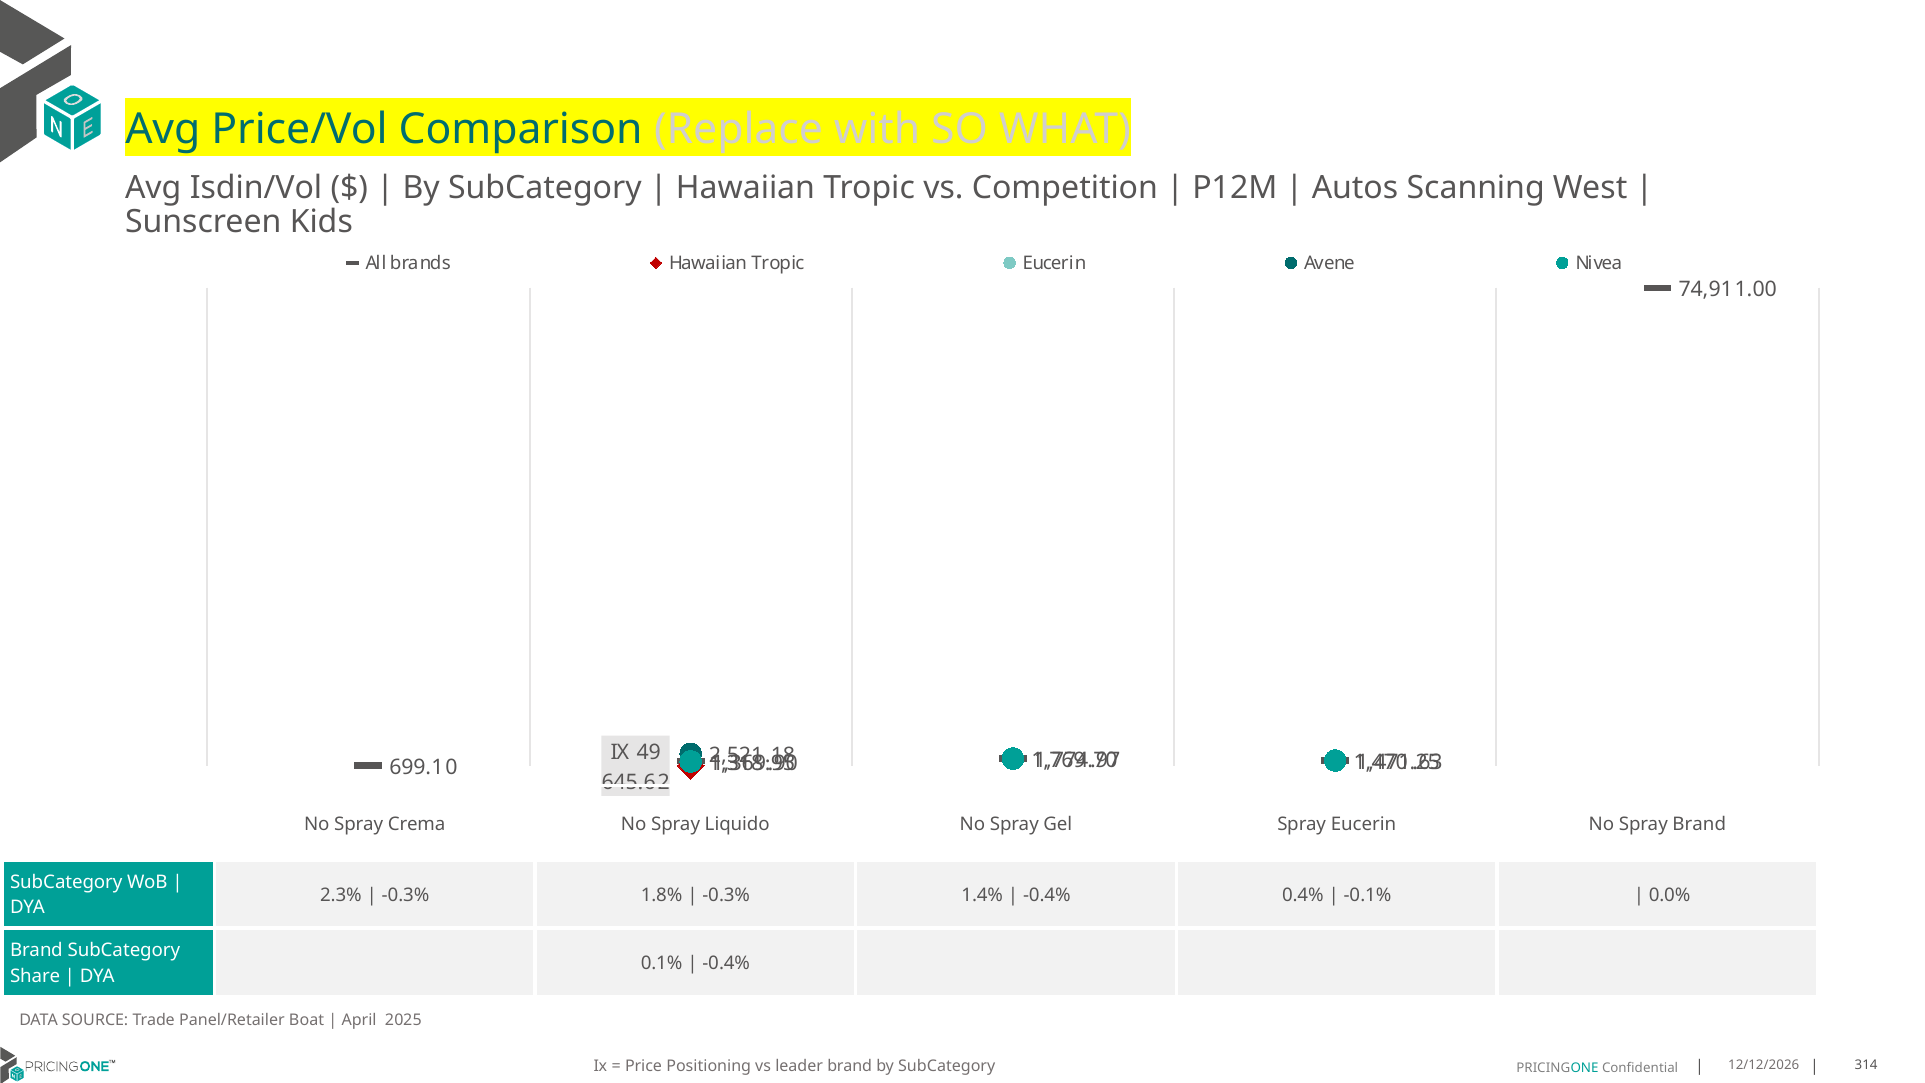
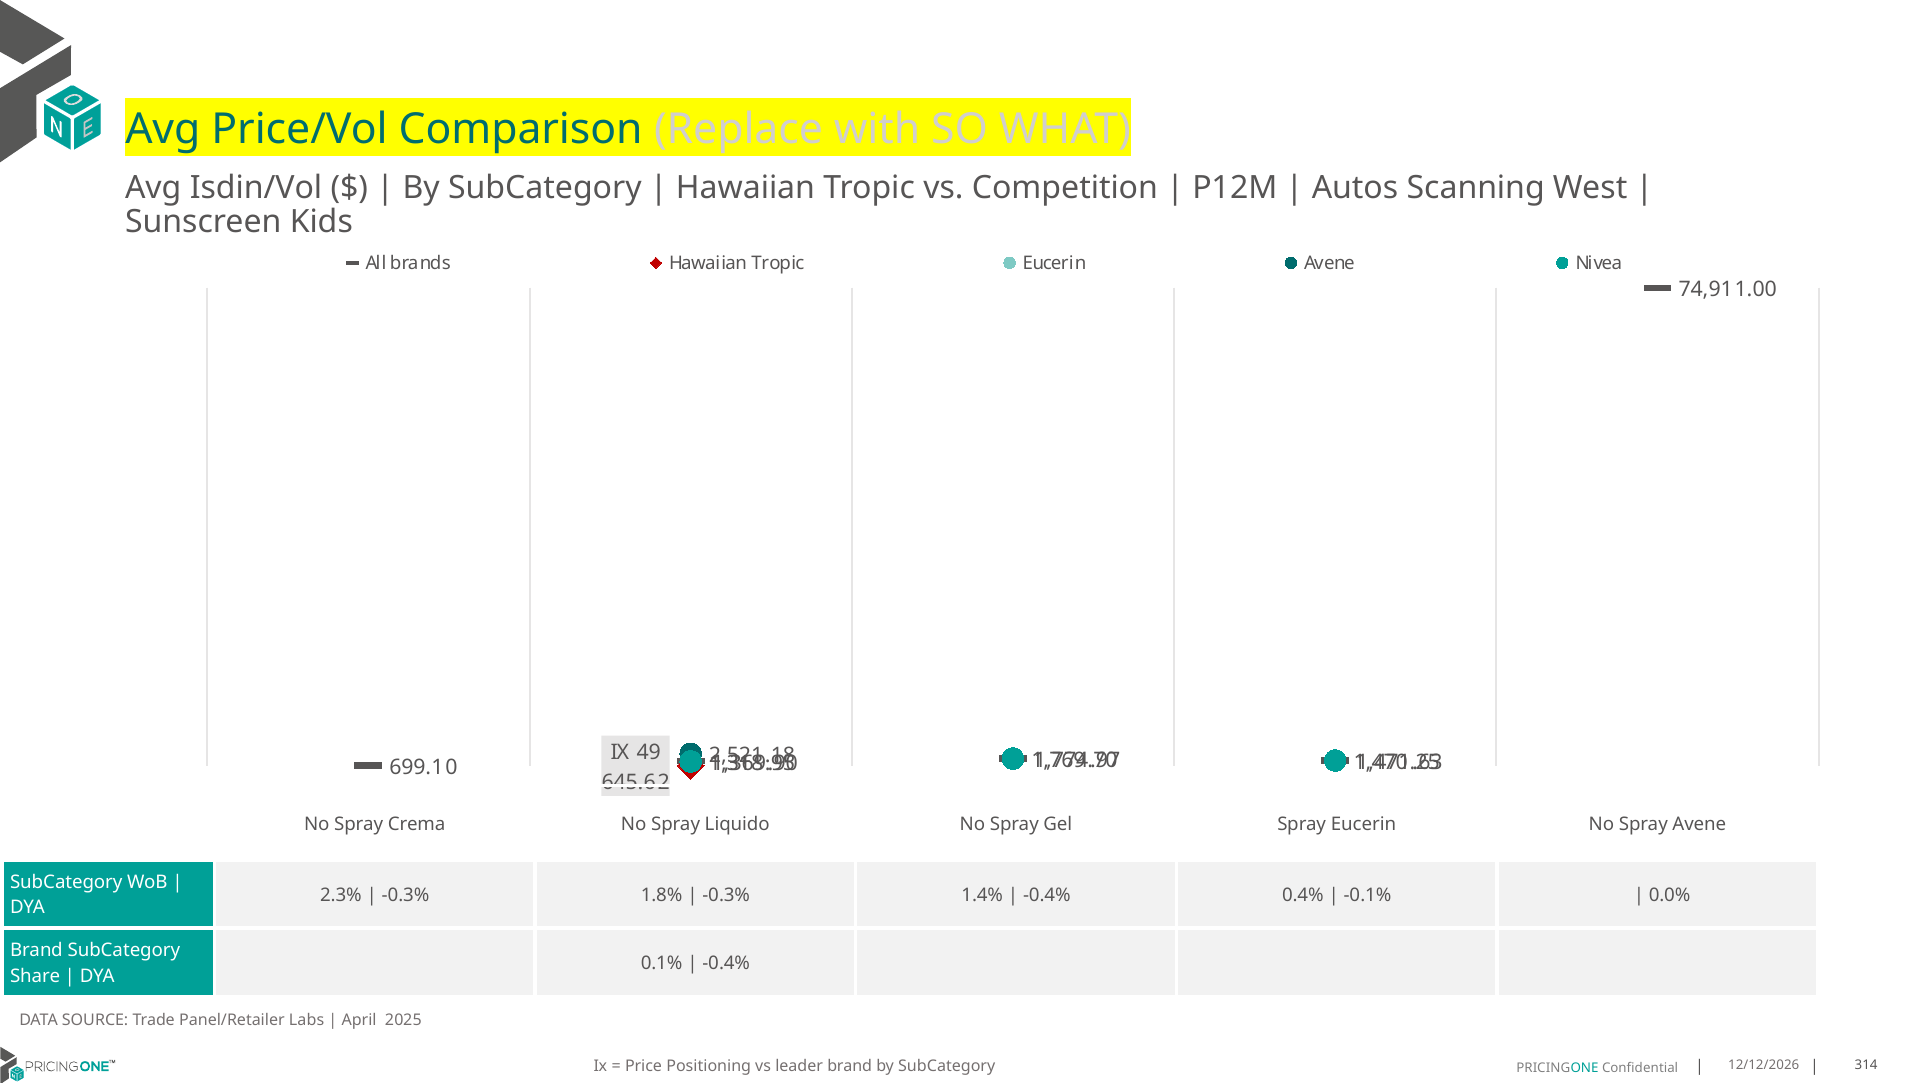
Spray Brand: Brand -> Avene (1699, 824)
Boat: Boat -> Labs (307, 1020)
